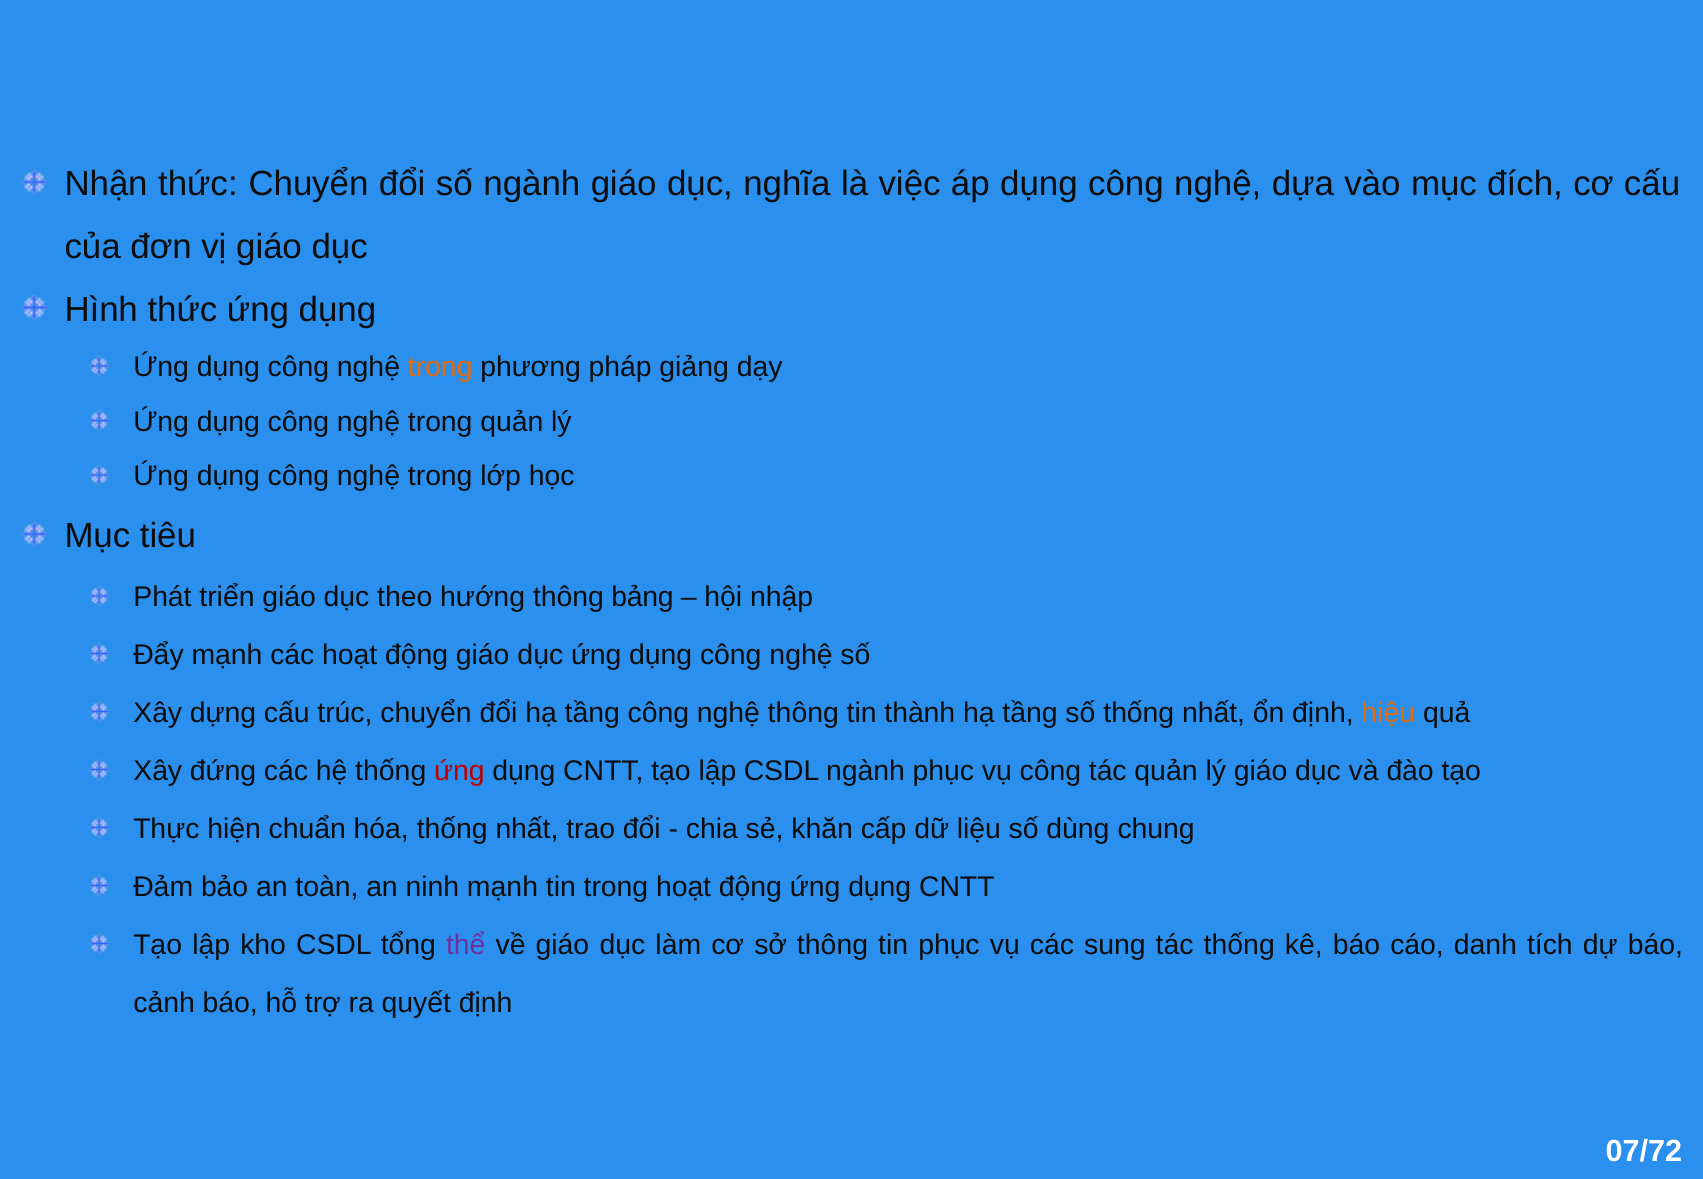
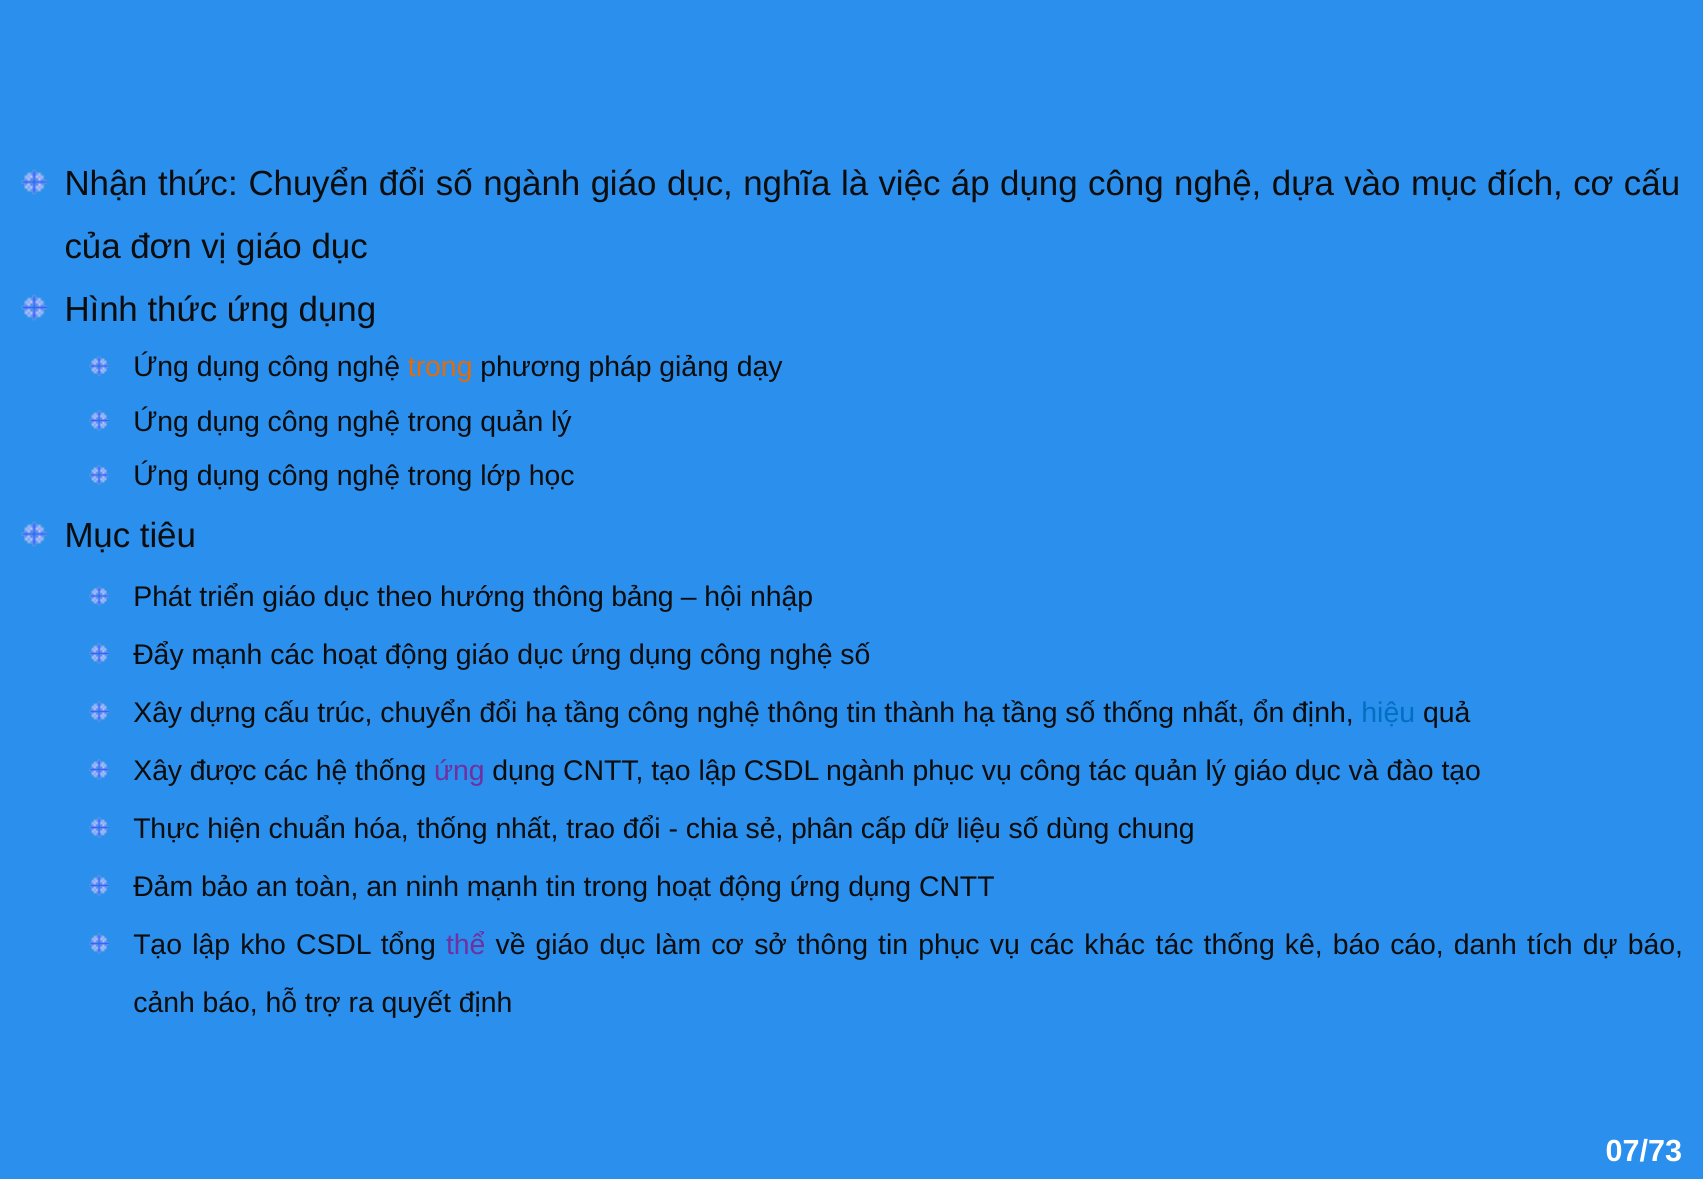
hiệu colour: orange -> blue (1388, 713)
đứng: đứng -> được (223, 771)
ứng colour: red -> purple (459, 771)
khăn: khăn -> phân (822, 829)
sung: sung -> khác (1115, 945)
07/72: 07/72 -> 07/73 (1644, 1151)
